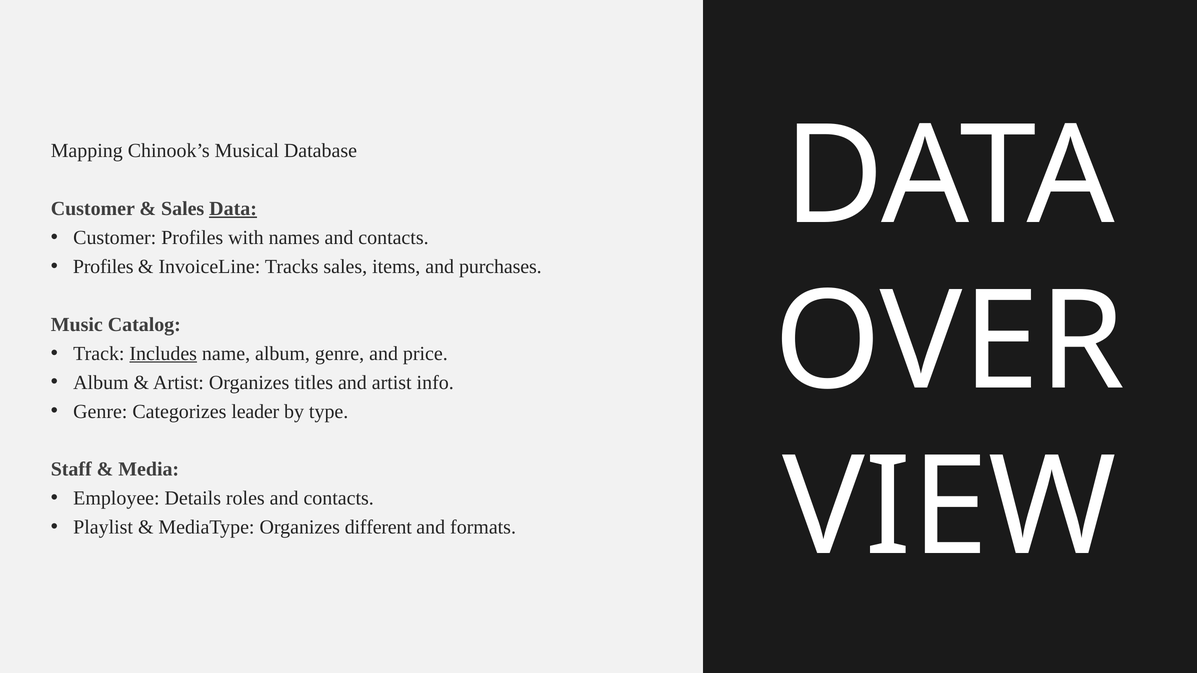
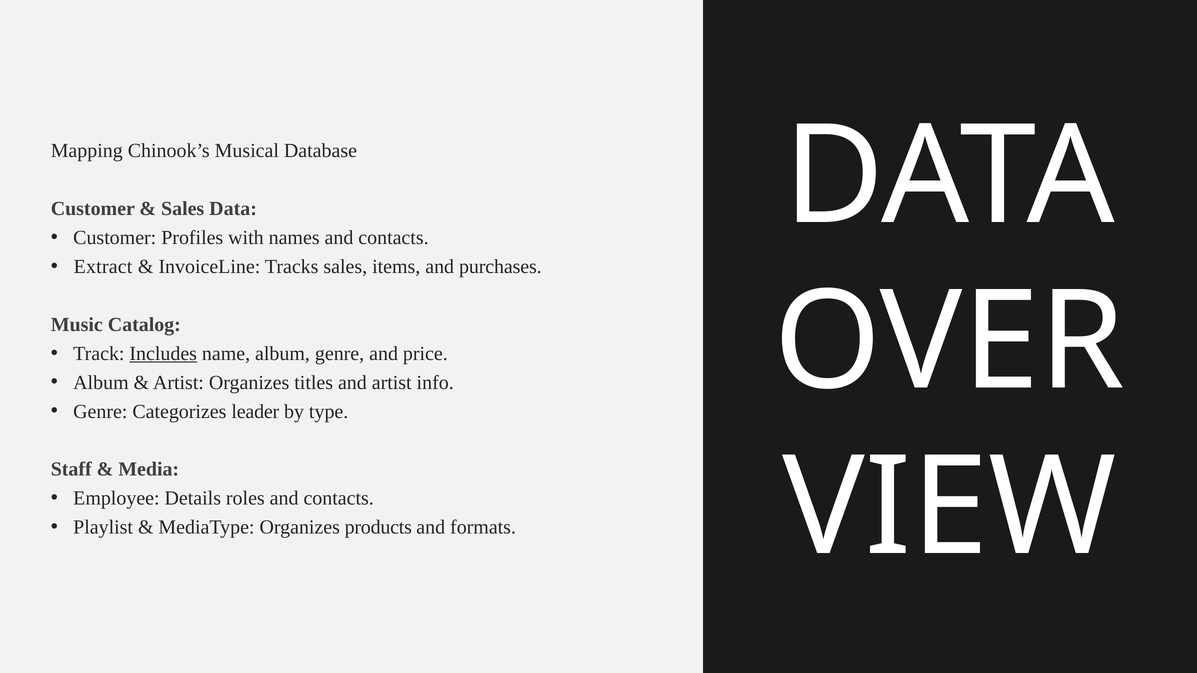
Data underline: present -> none (233, 209)
Profiles: Profiles -> Extract (103, 267)
different: different -> products (378, 528)
